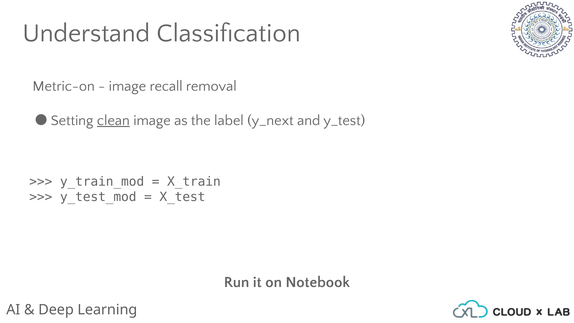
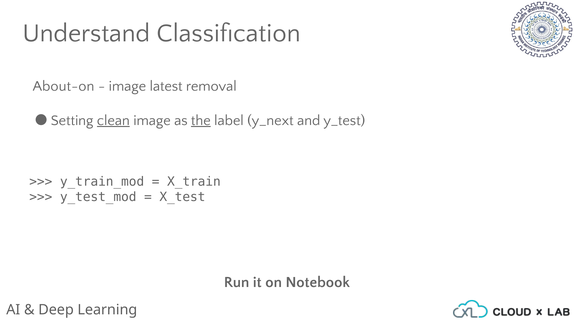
Metric-on: Metric-on -> About-on (64, 86)
recall: recall -> latest (166, 86)
the underline: none -> present (201, 120)
